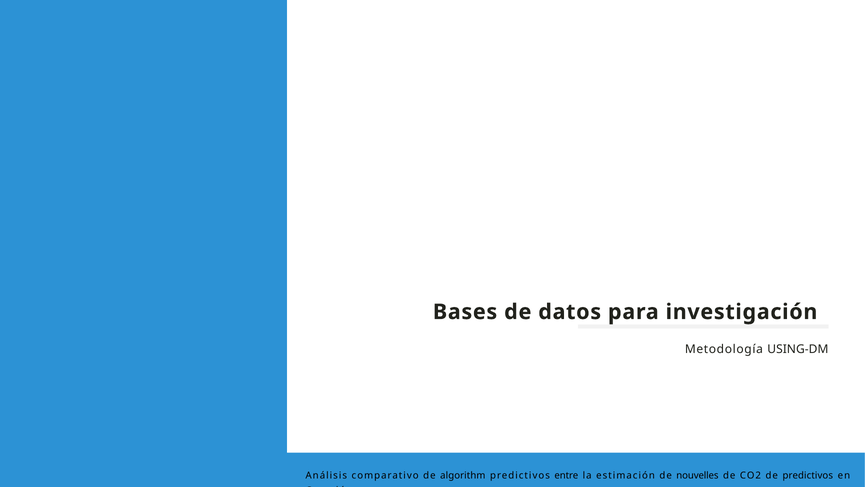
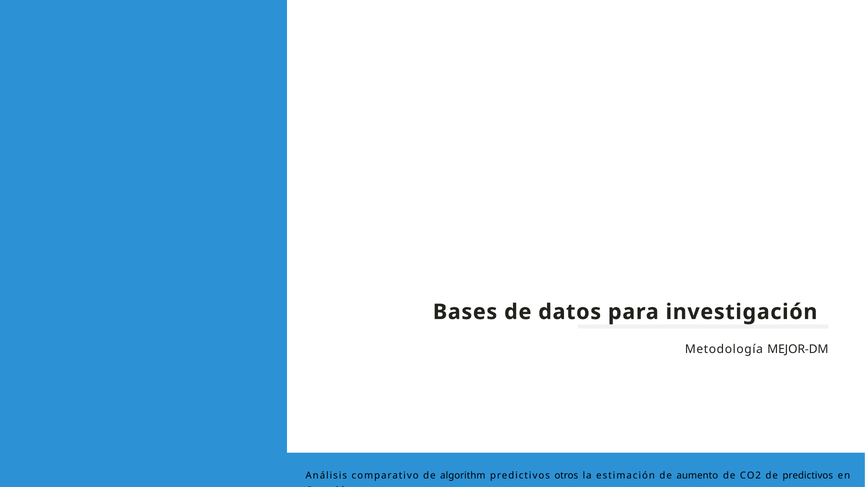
USING-DM: USING-DM -> MEJOR-DM (798, 349)
entre: entre -> otros (566, 475)
nouvelles: nouvelles -> aumento (697, 475)
